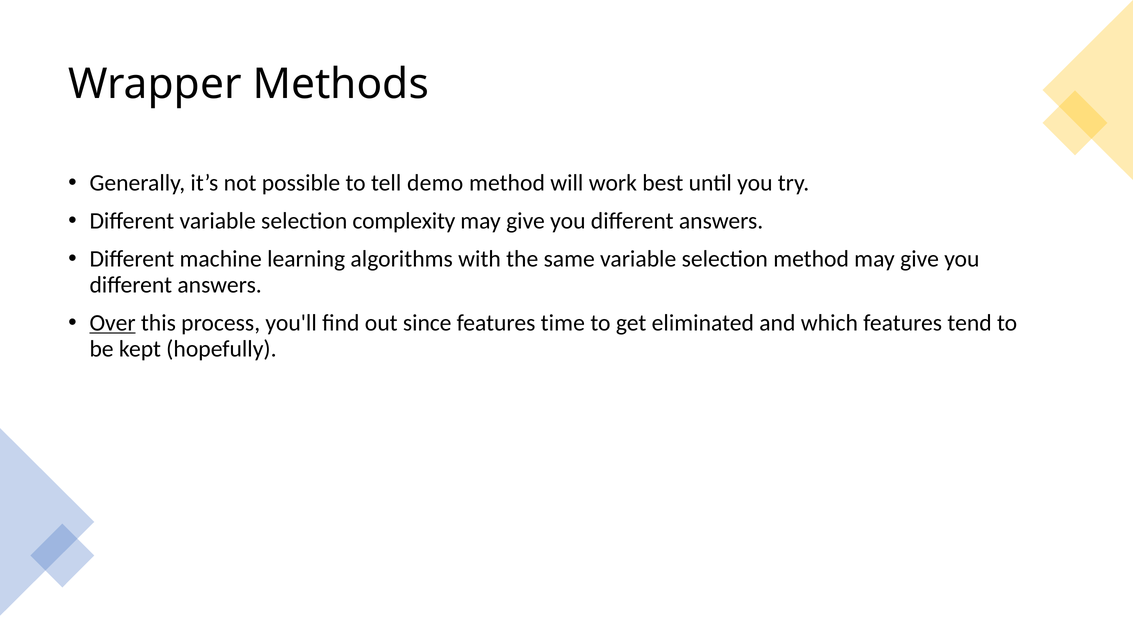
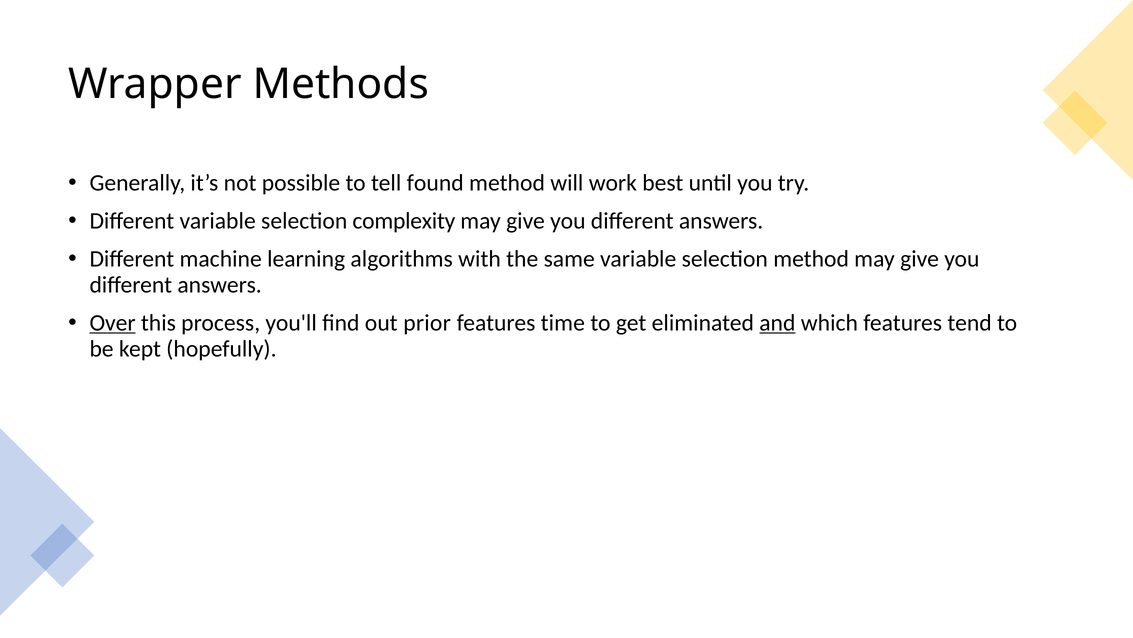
demo: demo -> found (435, 183)
since: since -> prior (427, 323)
and underline: none -> present (777, 323)
